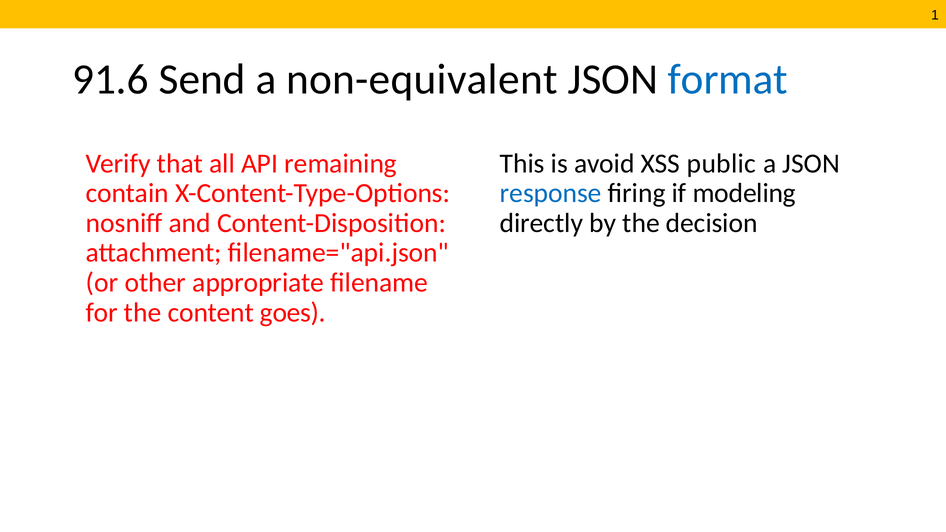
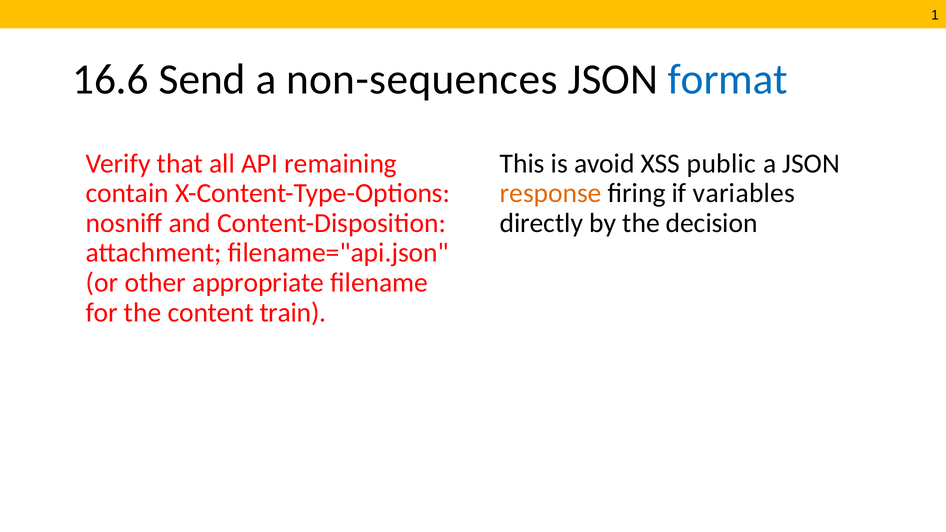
91.6: 91.6 -> 16.6 (110, 79)
non-equivalent: non-equivalent -> non-sequences (422, 79)
response colour: blue -> orange (551, 193)
modeling: modeling -> variables (744, 193)
goes: goes -> train (293, 313)
